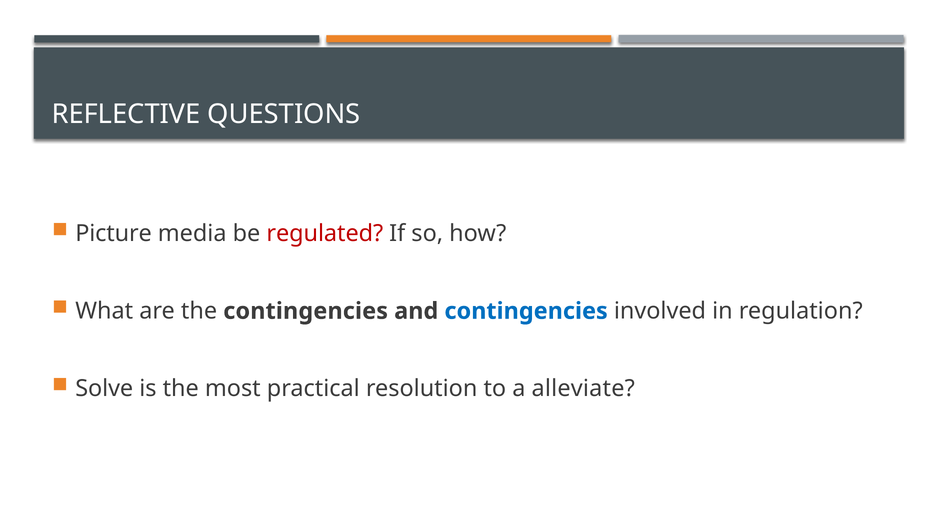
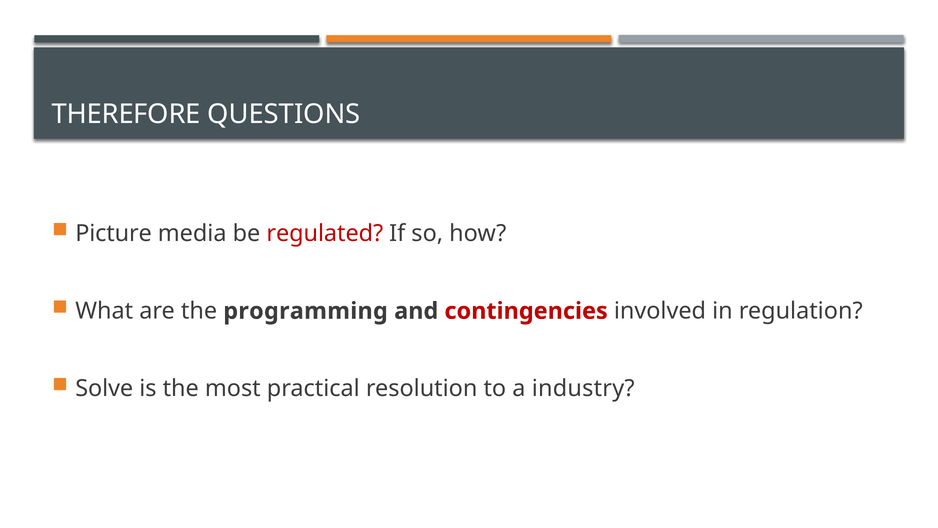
REFLECTIVE: REFLECTIVE -> THEREFORE (126, 114)
the contingencies: contingencies -> programming (306, 311)
contingencies colour: blue -> red (526, 311)
alleviate: alleviate -> industry (583, 388)
